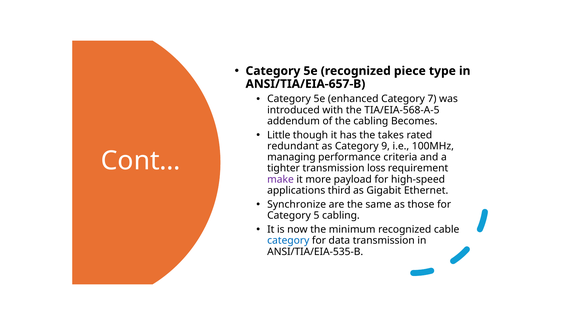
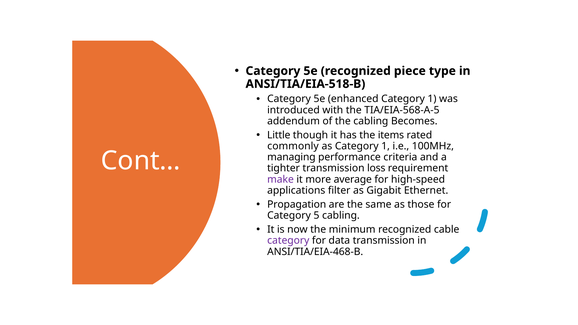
ANSI/TIA/EIA-657-B: ANSI/TIA/EIA-657-B -> ANSI/TIA/EIA-518-B (305, 84)
enhanced Category 7: 7 -> 1 (432, 99)
takes: takes -> items (391, 135)
redundant: redundant -> commonly (293, 146)
as Category 9: 9 -> 1 (386, 146)
payload: payload -> average (353, 179)
third: third -> filter (339, 190)
Synchronize: Synchronize -> Propagation (297, 205)
category colour: blue -> purple (288, 241)
ANSI/TIA/EIA-535-B: ANSI/TIA/EIA-535-B -> ANSI/TIA/EIA-468-B (315, 252)
